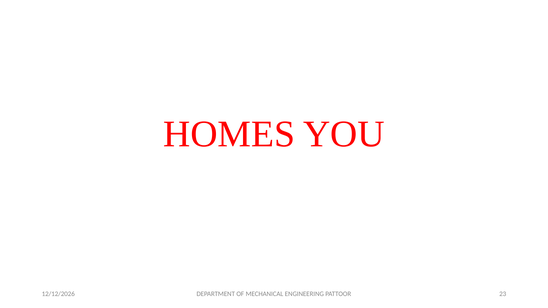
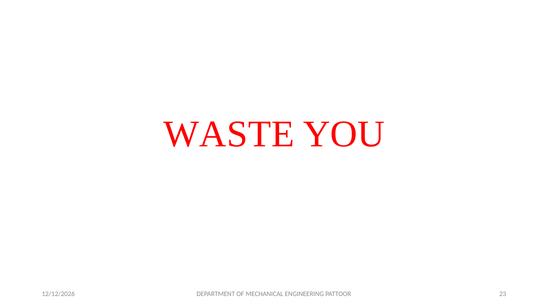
HOMES: HOMES -> WASTE (229, 134)
